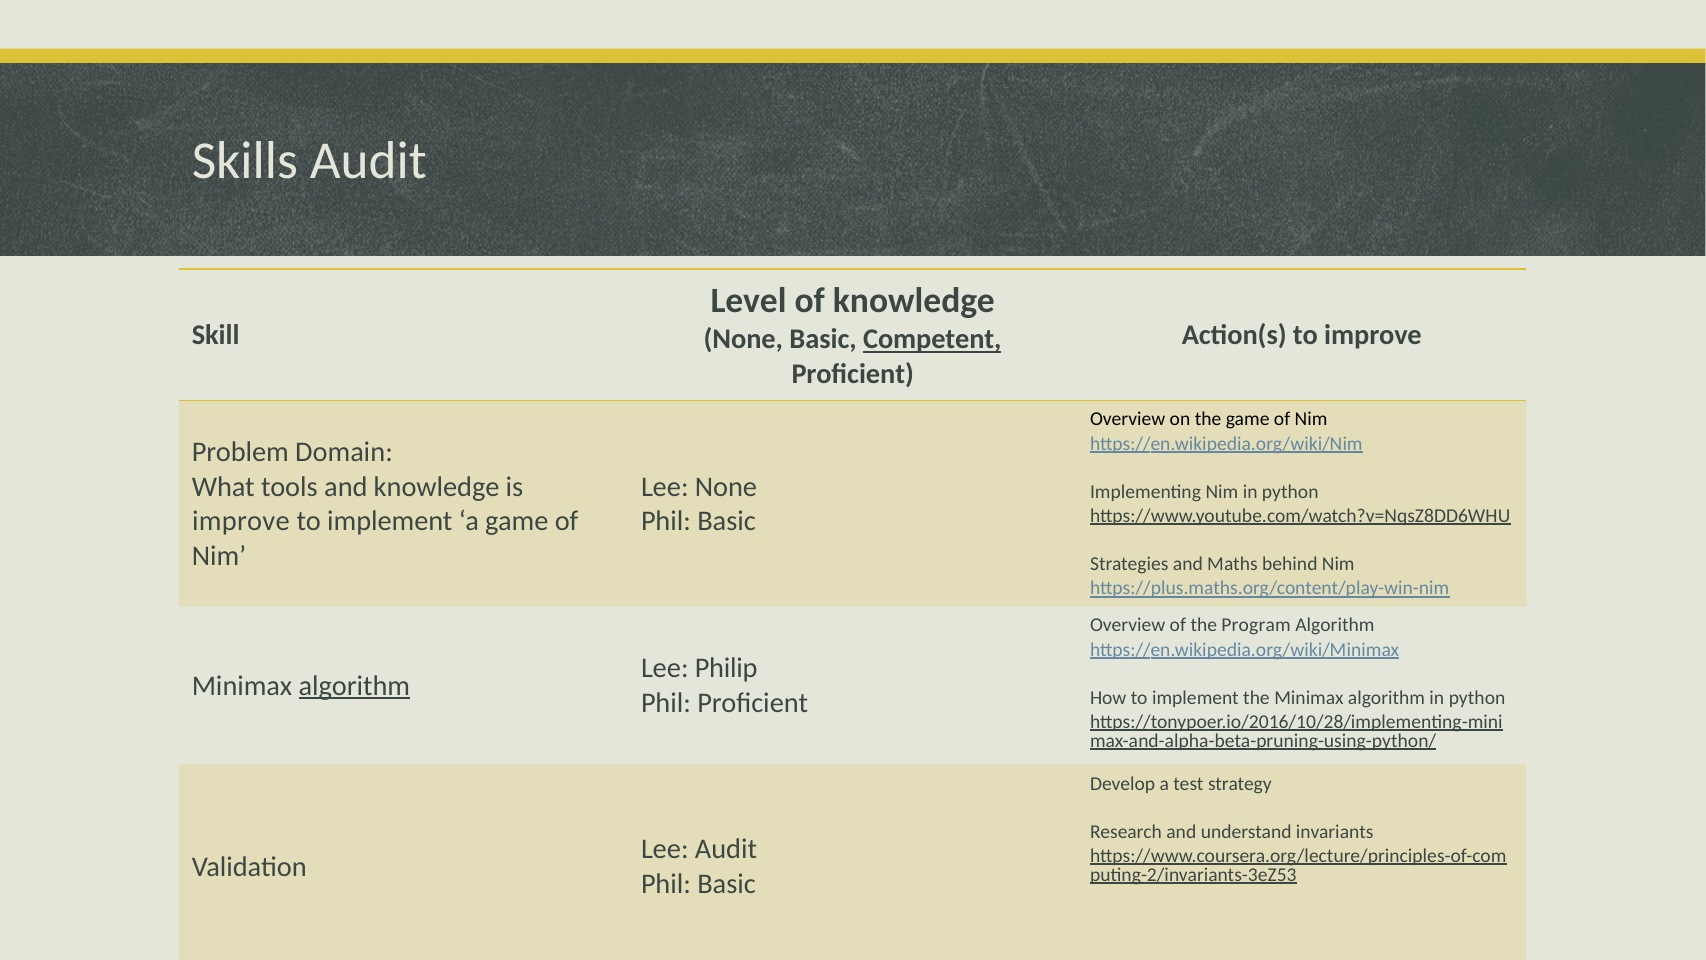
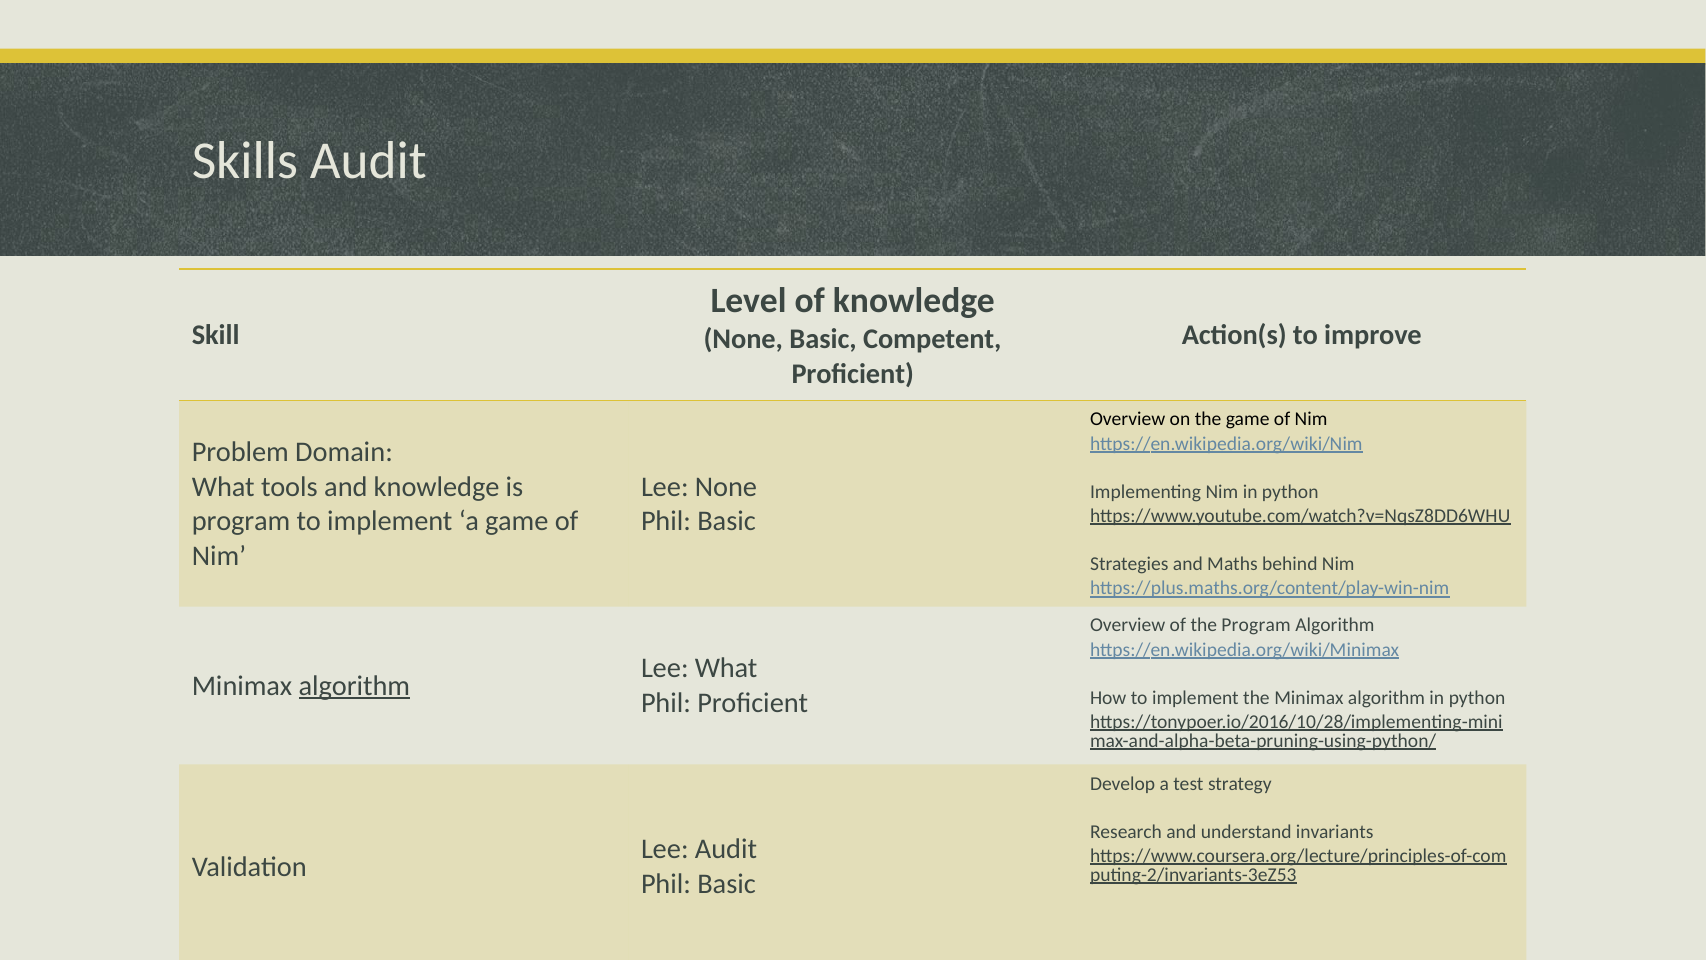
Competent underline: present -> none (932, 339)
improve: improve -> program (241, 521)
Lee Philip: Philip -> What (726, 668)
